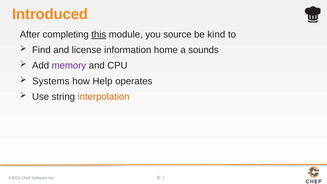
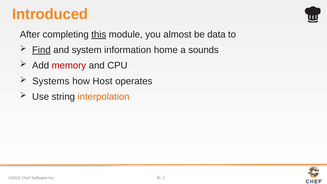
source: source -> almost (177, 34)
kind: kind -> data (216, 34)
Find underline: none -> present (41, 50)
license: license -> system (87, 50)
memory colour: purple -> red (69, 66)
Help: Help -> Host (103, 81)
